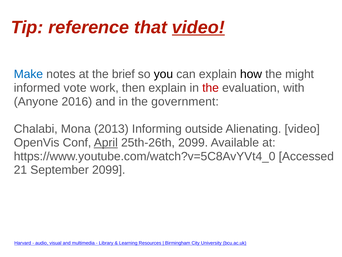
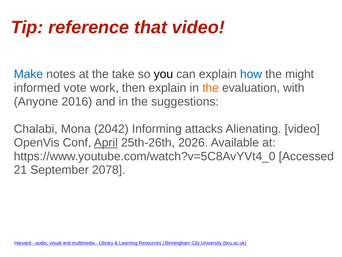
video underline: present -> none (198, 27)
brief: brief -> take (123, 74)
how colour: black -> blue (251, 74)
the colour: red -> orange (211, 88)
government: government -> suggestions (185, 101)
2013: 2013 -> 2042 (111, 129)
outside: outside -> attacks (204, 129)
25th-26th 2099: 2099 -> 2026 (193, 142)
September 2099: 2099 -> 2078 (109, 170)
